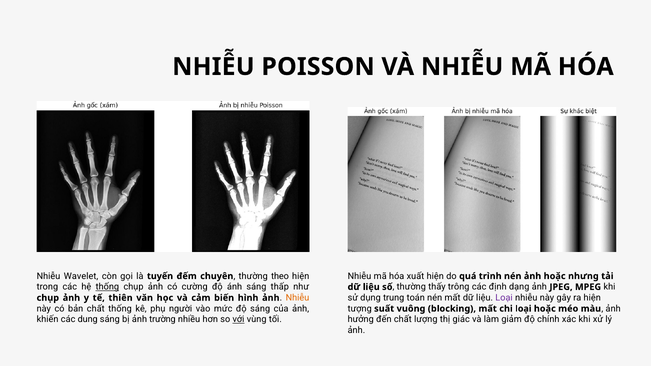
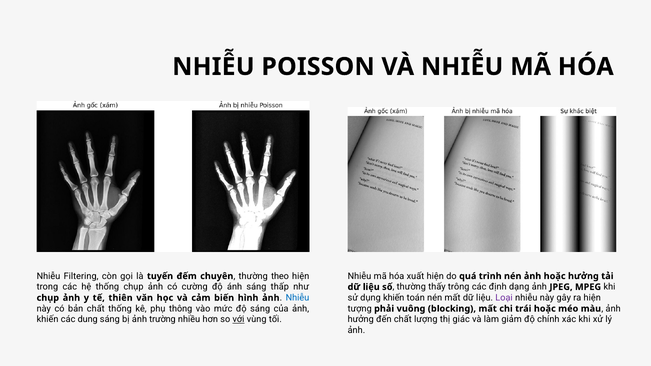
Wavelet: Wavelet -> Filtering (81, 276)
hoặc nhưng: nhưng -> hưởng (583, 276)
thống underline: present -> none (107, 287)
dụng trung: trung -> khiến (394, 298)
Nhiễu colour: orange -> blue (297, 298)
người: người -> thông (181, 309)
suất: suất -> phải (384, 309)
chi loại: loại -> trái (523, 309)
